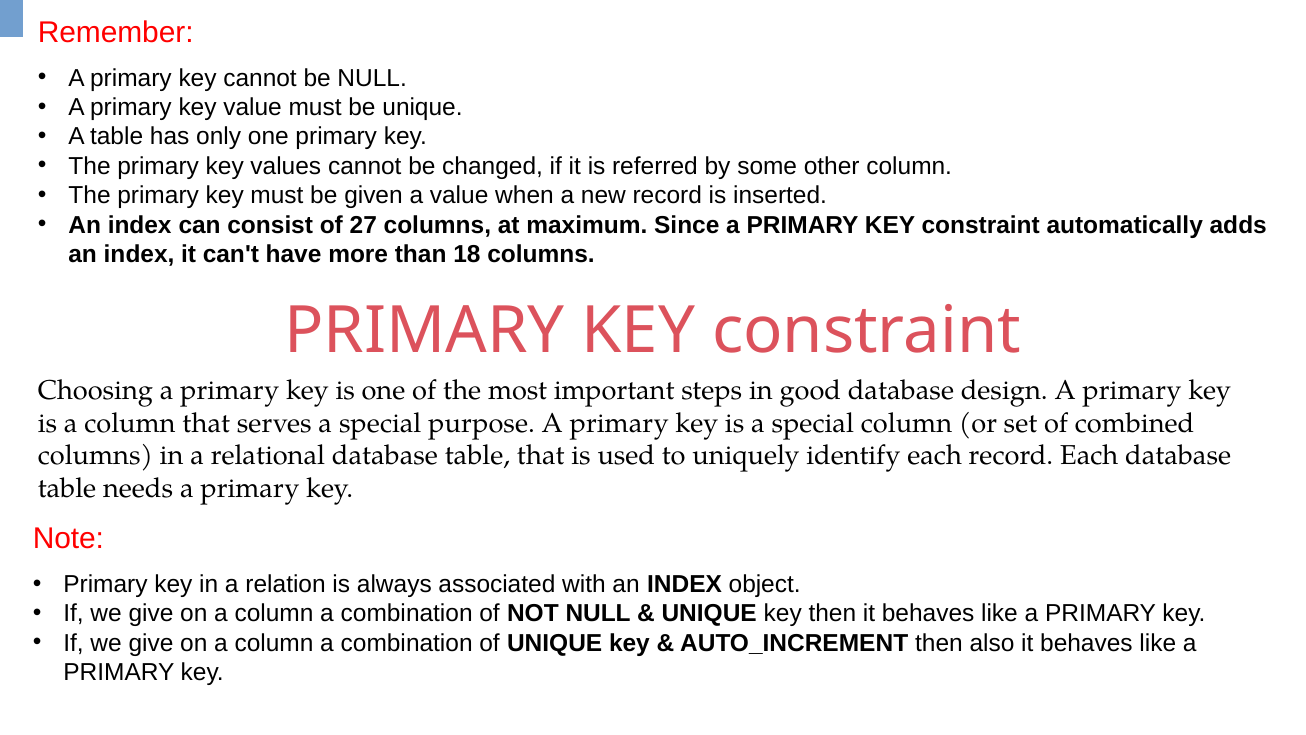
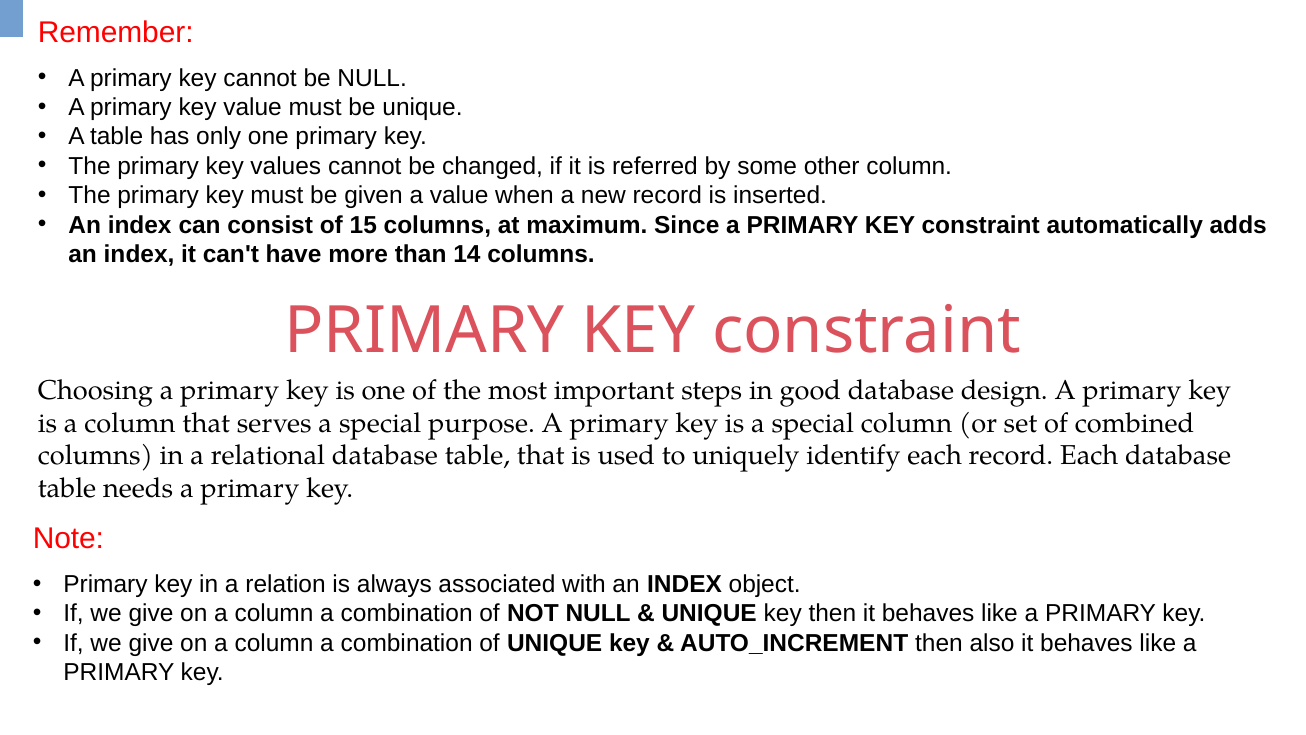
27: 27 -> 15 (363, 225)
18: 18 -> 14 (467, 254)
